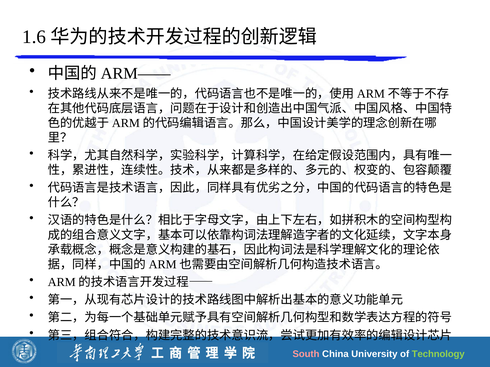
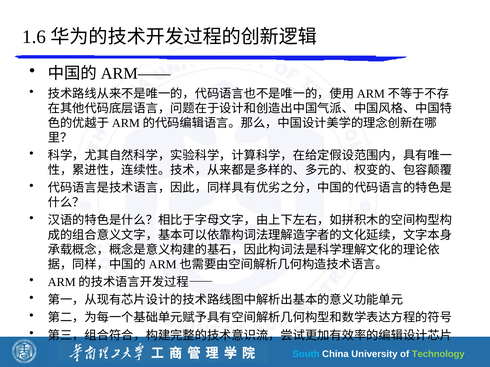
South colour: pink -> light blue (306, 355)
